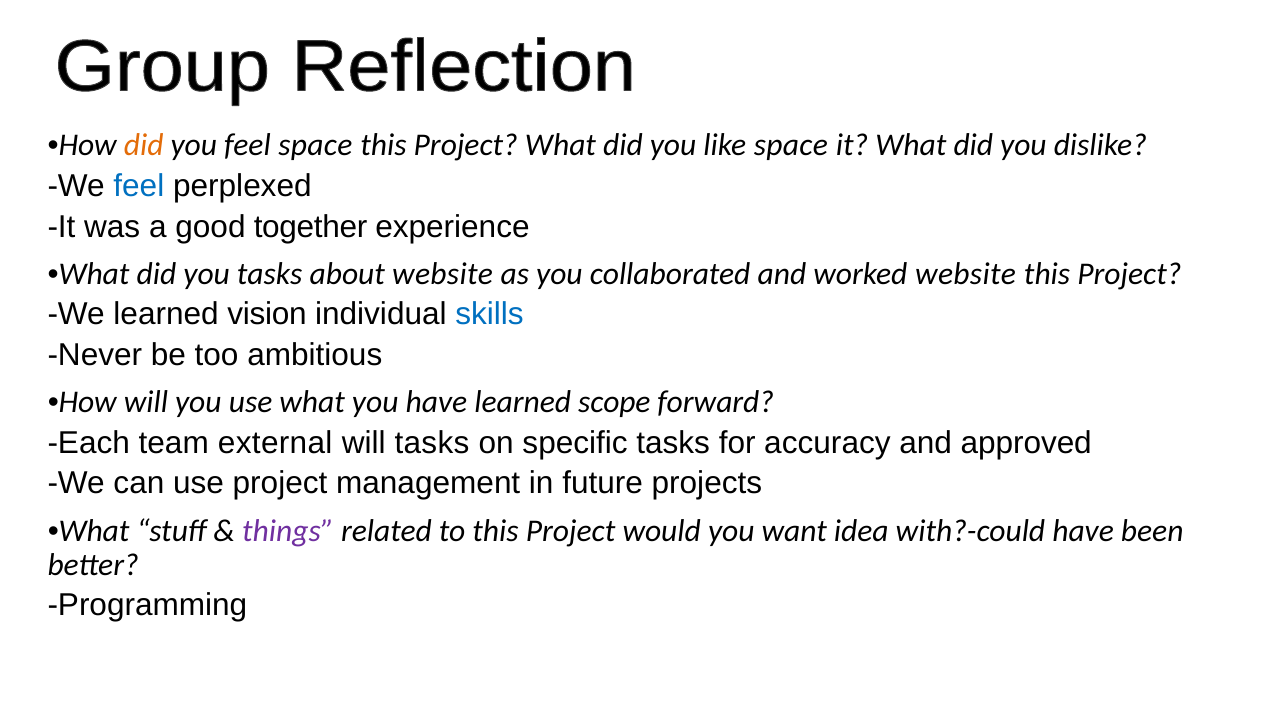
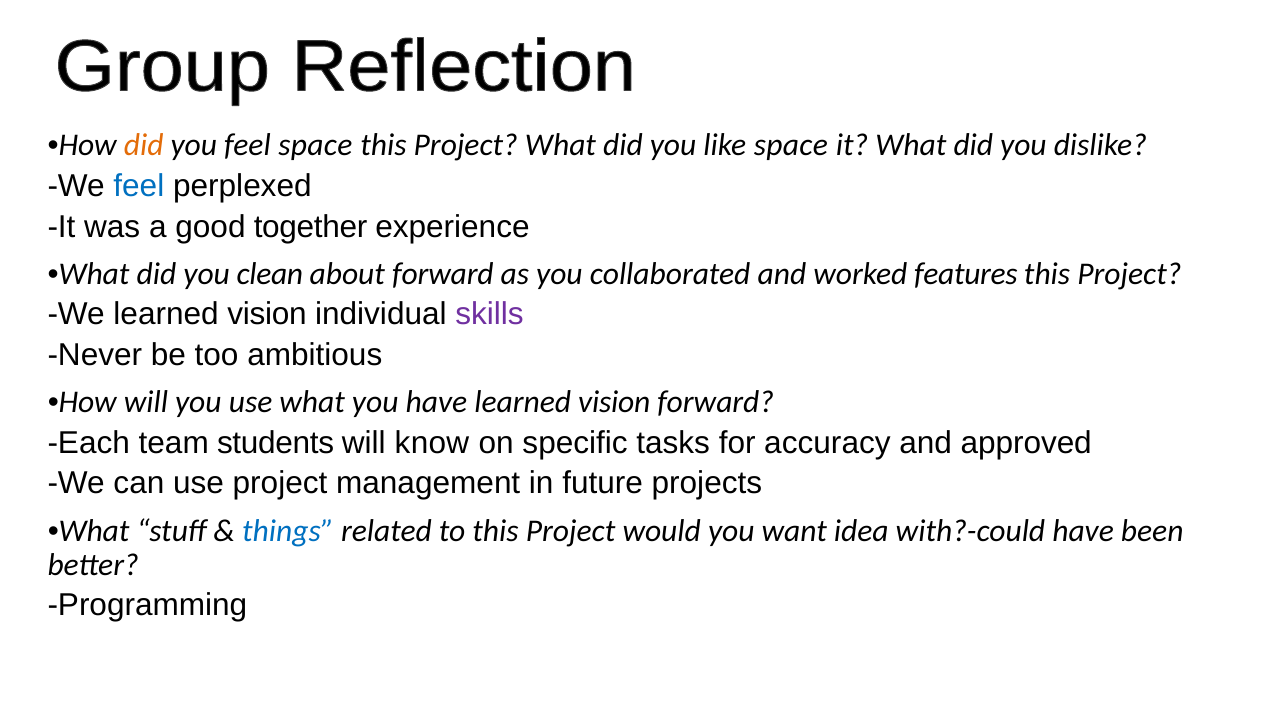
you tasks: tasks -> clean (270, 274)
about website: website -> forward (443, 274)
worked website: website -> features (966, 274)
skills colour: blue -> purple (490, 314)
have learned scope: scope -> vision (614, 402)
external: external -> students (276, 443)
will tasks: tasks -> know (432, 443)
things colour: purple -> blue (288, 531)
